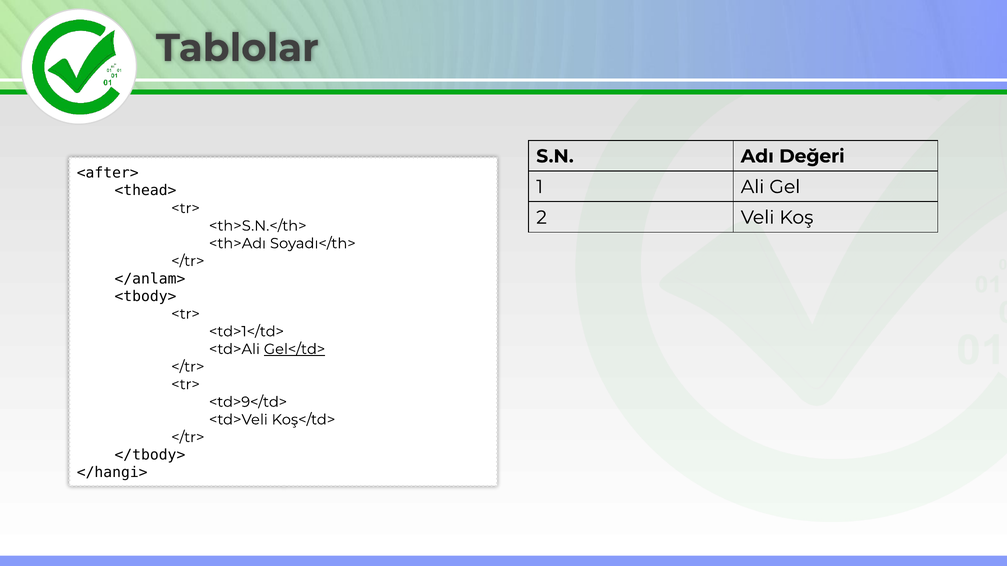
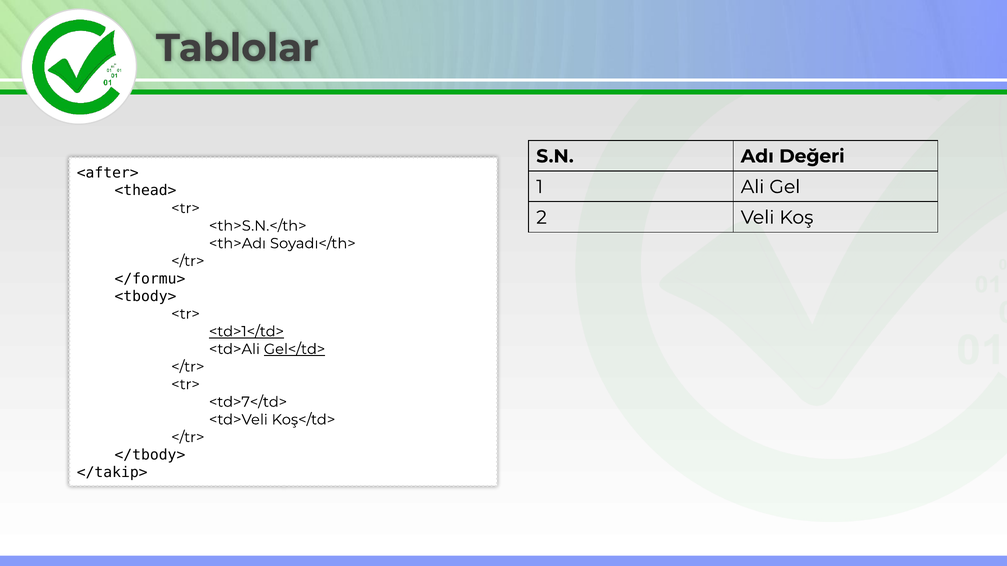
</anlam>: </anlam> -> </formu> (150, 279)
<td>1</td> underline: none -> present (246, 332)
<td>9</td>: <td>9</td> -> <td>7</td> (248, 402)
</hangi>: </hangi> -> </takip> (112, 473)
